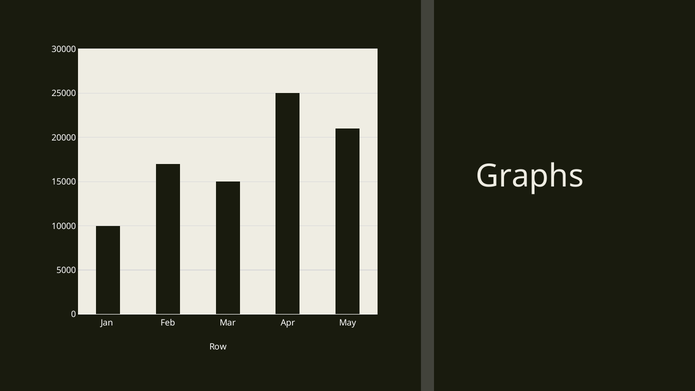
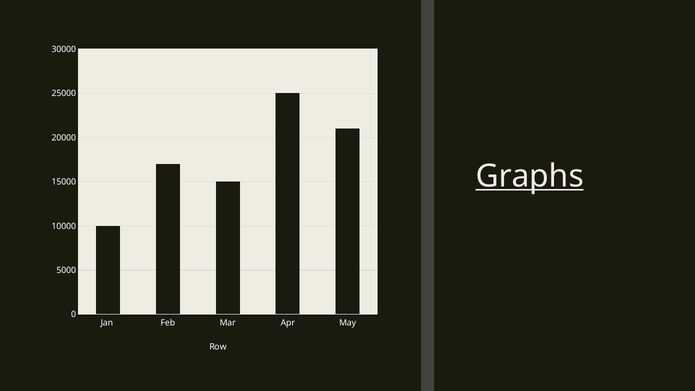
Graphs underline: none -> present (530, 176)
